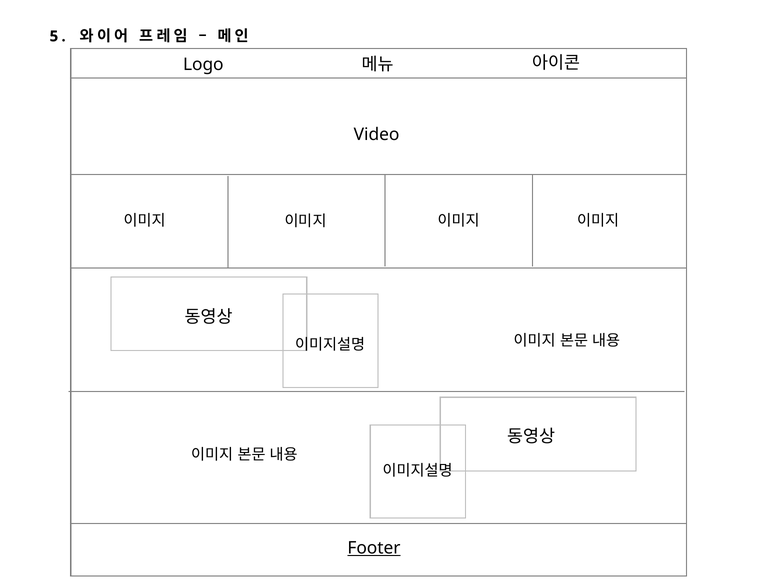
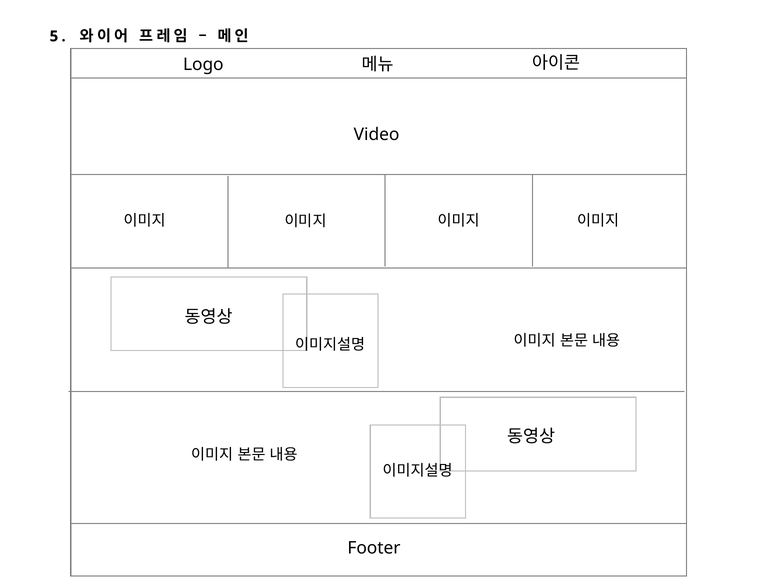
Footer underline: present -> none (374, 549)
